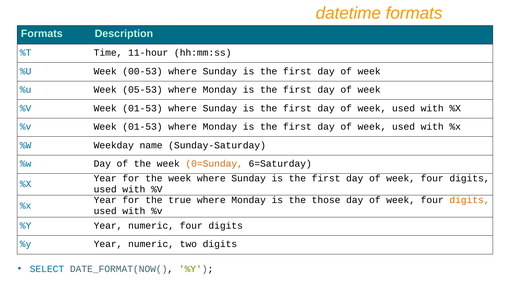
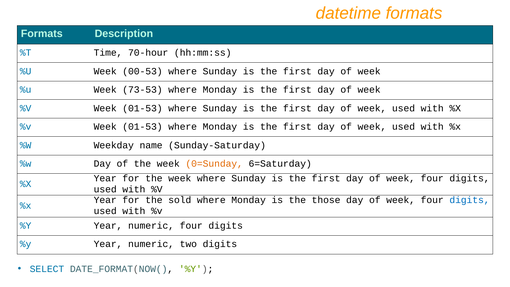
11-hour: 11-hour -> 70-hour (148, 53)
05-53: 05-53 -> 73-53 (142, 90)
true: true -> sold (180, 200)
digits colour: orange -> blue (470, 200)
